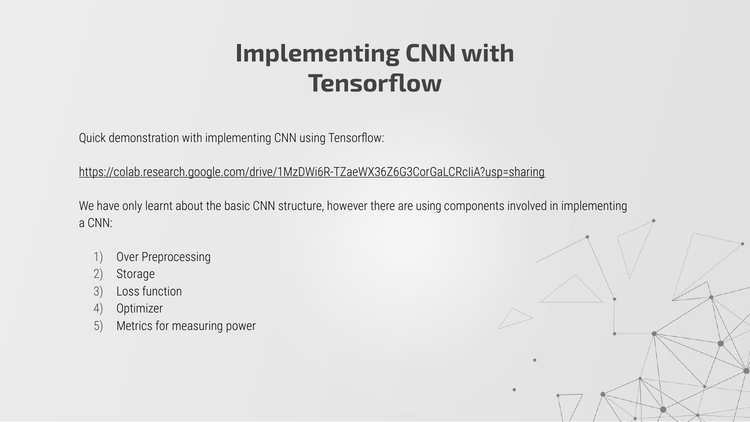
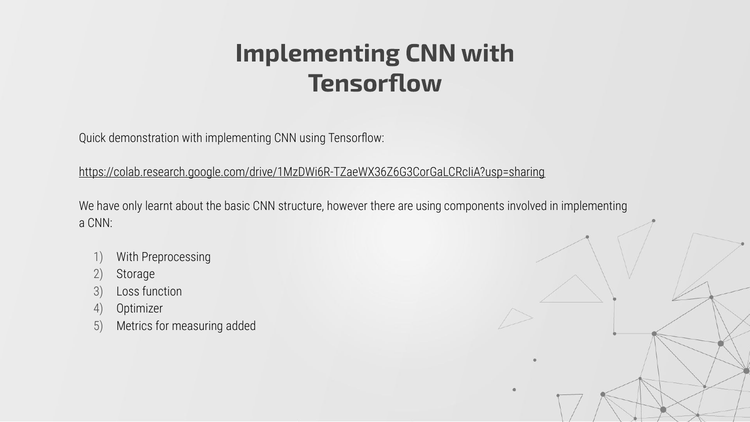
Over: Over -> With (128, 257)
power: power -> added (241, 326)
